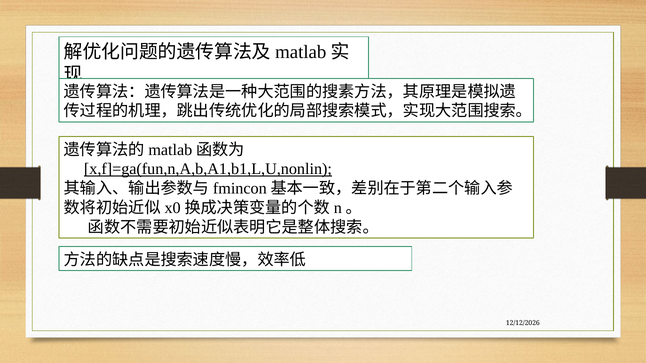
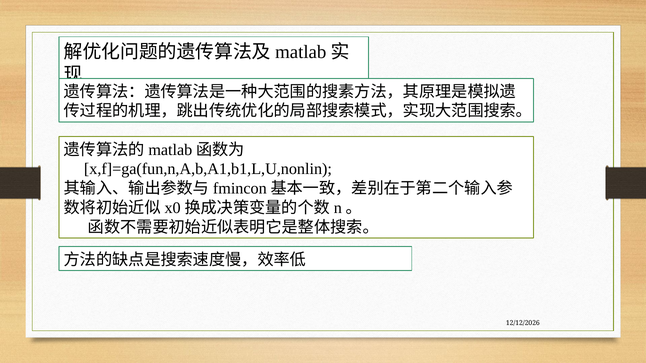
x,f]=ga(fun,n,A,b,A1,b1,L,U,nonlin underline: present -> none (208, 169)
